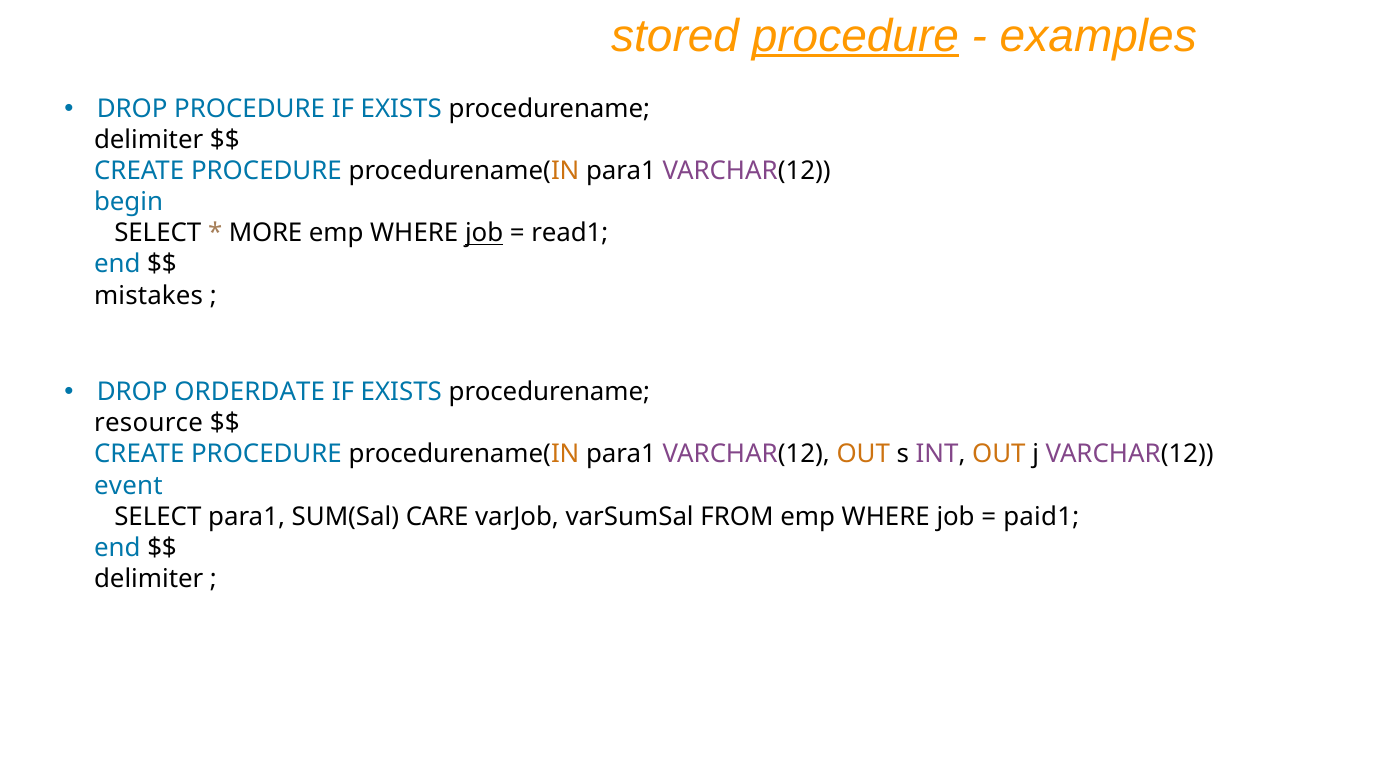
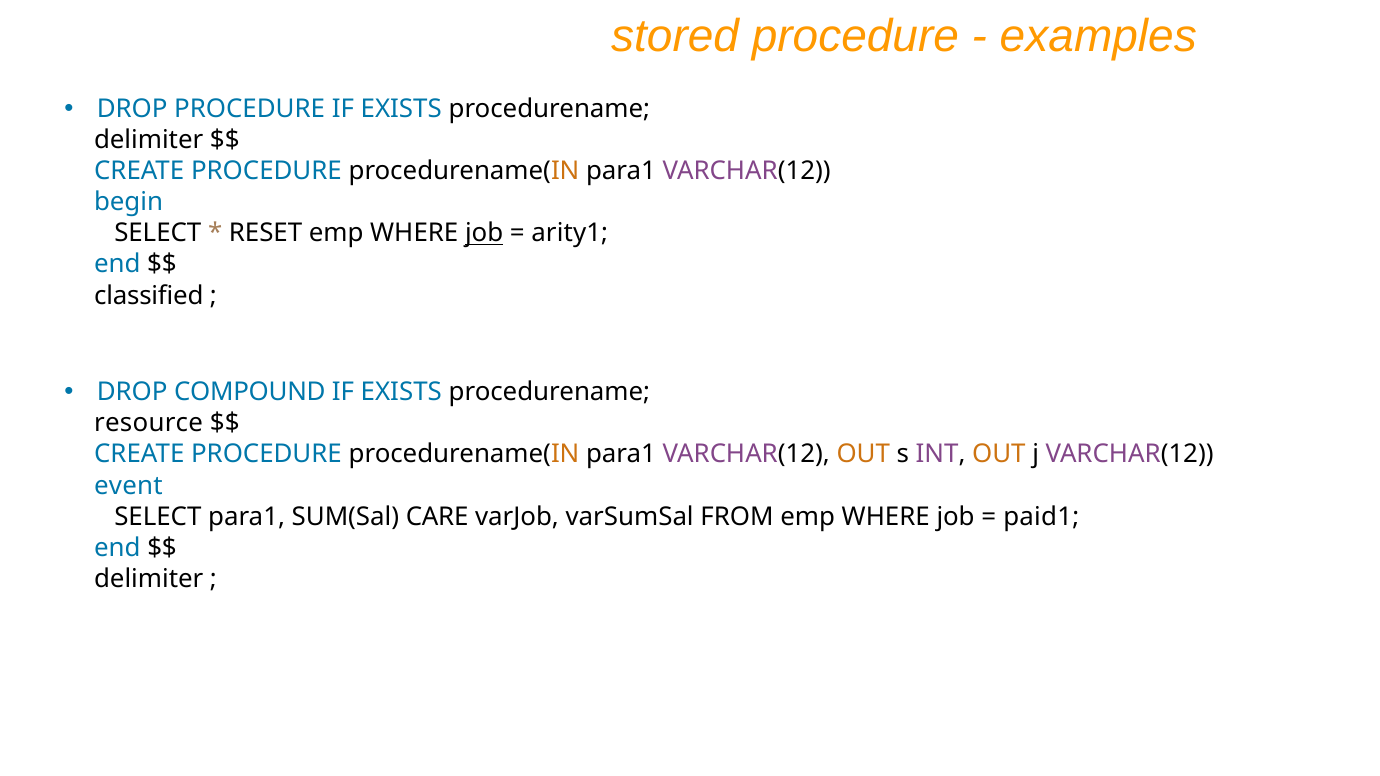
procedure underline: present -> none (855, 36)
MORE: MORE -> RESET (266, 233)
read1: read1 -> arity1 (570, 233)
mistakes: mistakes -> classified (149, 296)
ORDERDATE: ORDERDATE -> COMPOUND (250, 392)
